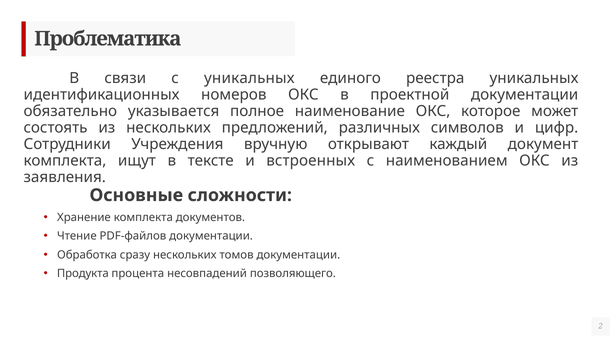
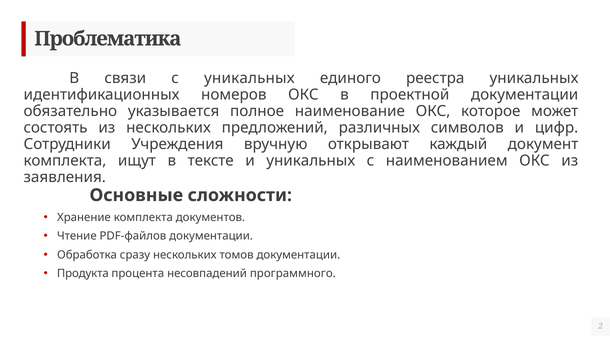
и встроенных: встроенных -> уникальных (311, 161)
позволяющего: позволяющего -> программного (293, 274)
